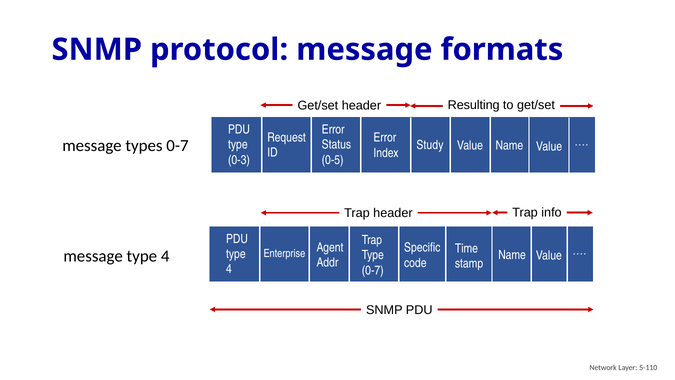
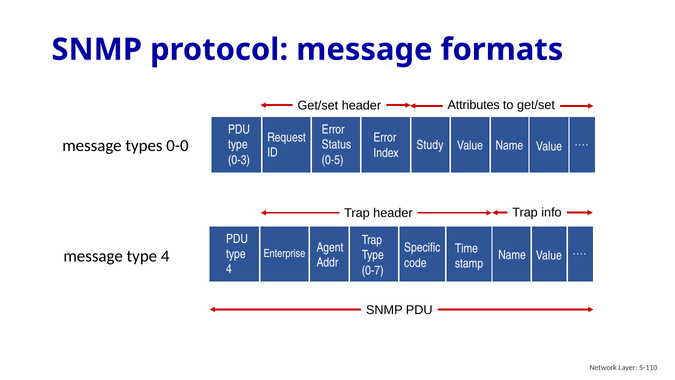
Resulting: Resulting -> Attributes (474, 105)
types 0-7: 0-7 -> 0-0 (177, 146)
